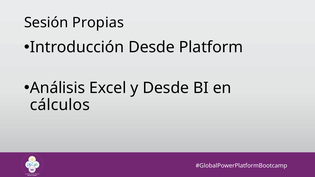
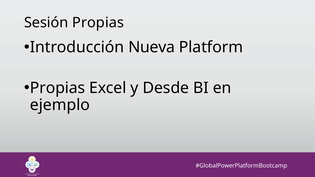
Introducción Desde: Desde -> Nueva (152, 47)
Análisis: Análisis -> Propias (58, 88)
cálculos: cálculos -> ejemplo (60, 105)
